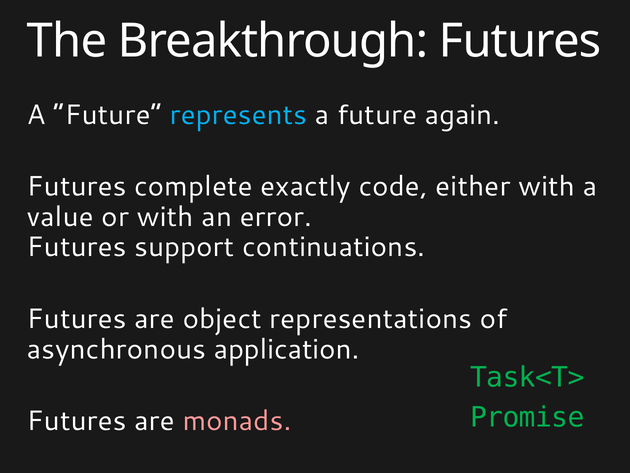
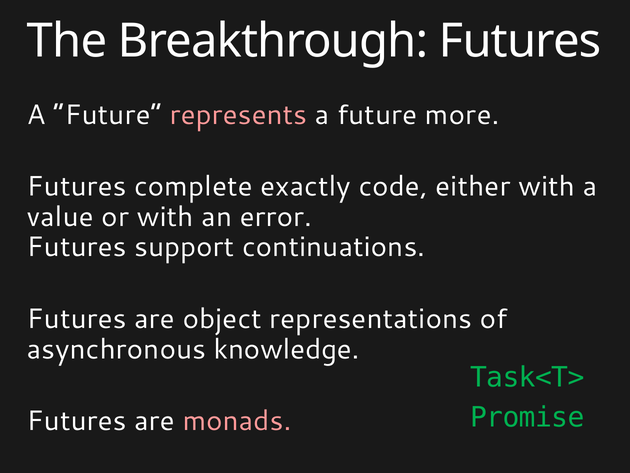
represents colour: light blue -> pink (238, 115)
again: again -> more (462, 115)
application: application -> knowledge (287, 349)
